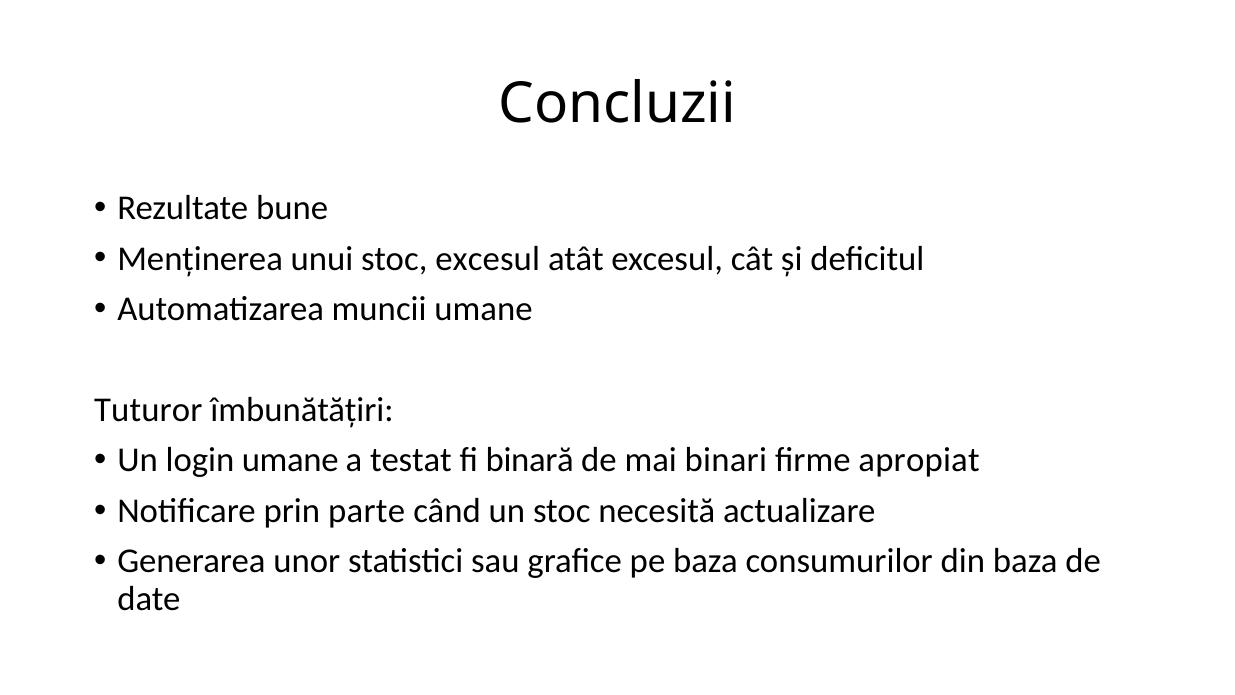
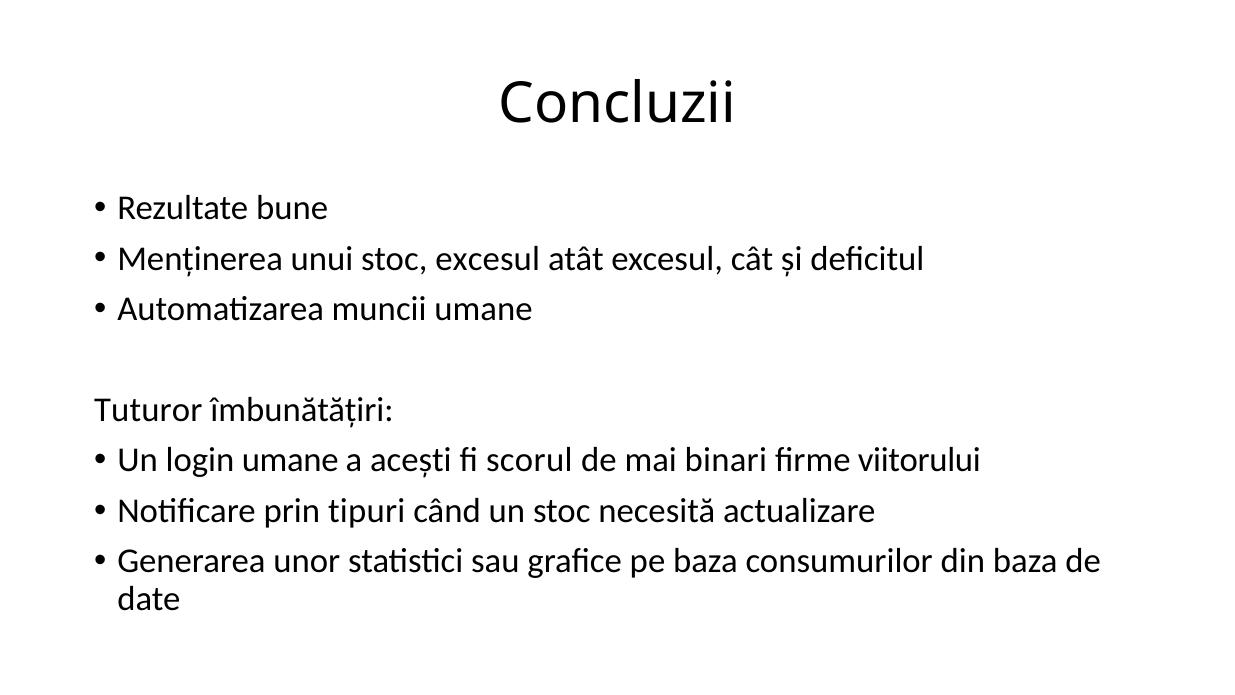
testat: testat -> acești (411, 460)
binară: binară -> scorul (529, 460)
apropiat: apropiat -> viitorului (919, 460)
parte: parte -> tipuri (367, 511)
